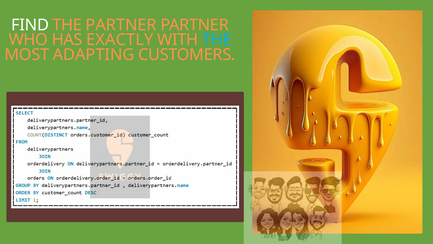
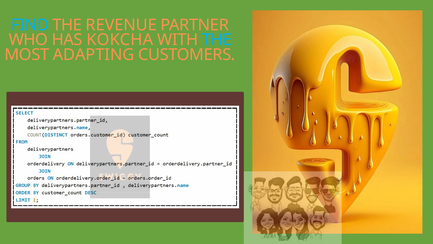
FIND colour: white -> light blue (30, 25)
THE PARTNER: PARTNER -> REVENUE (121, 25)
EXACTLY: EXACTLY -> KOKCHA (120, 40)
